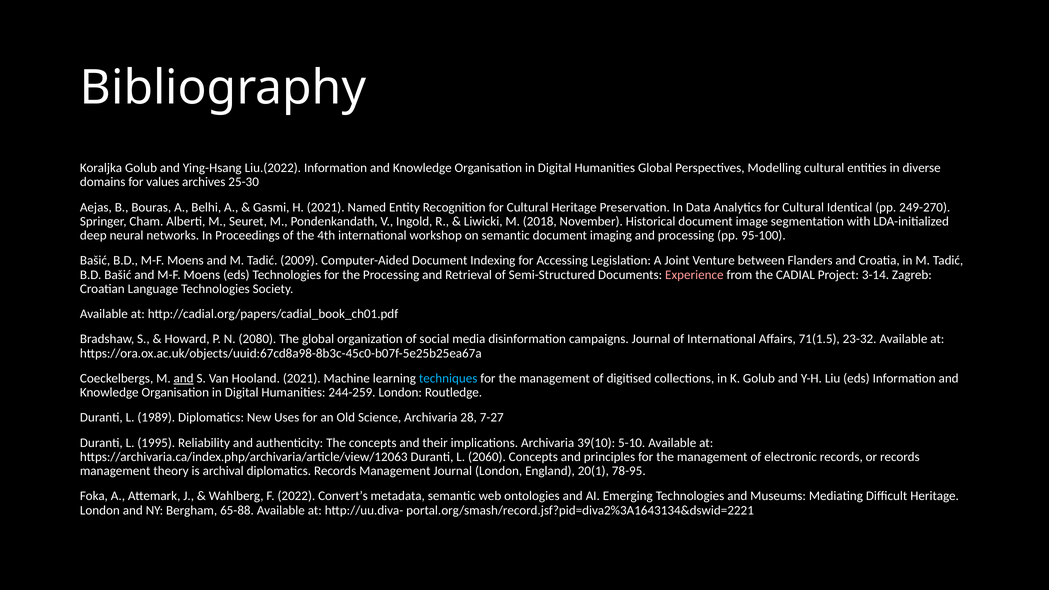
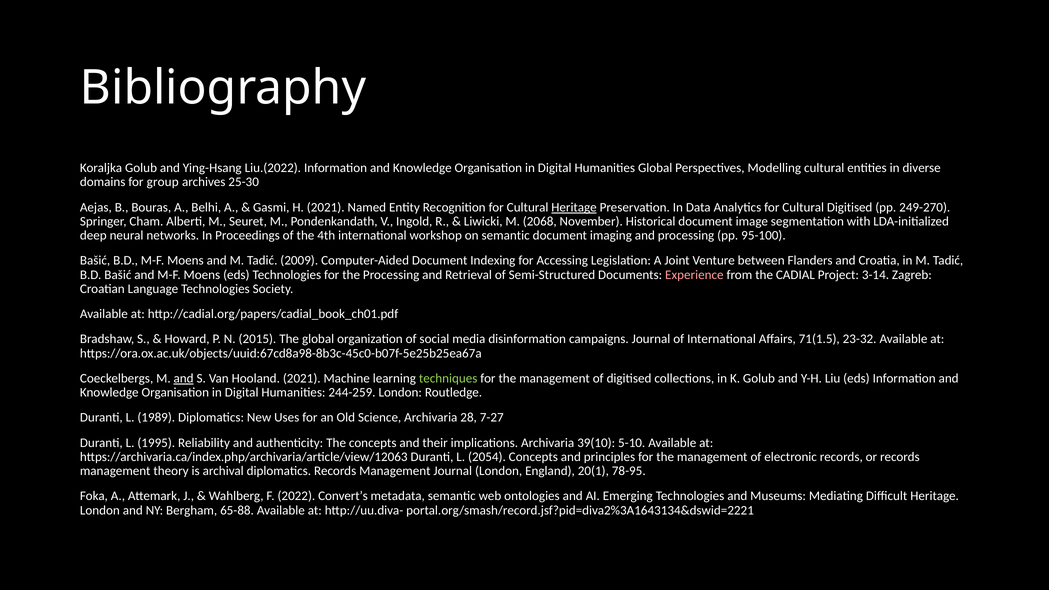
values: values -> group (163, 182)
Heritage underline: none -> present (574, 207)
Cultural Identical: Identical -> Digitised (850, 207)
2018: 2018 -> 2068 (540, 221)
2080: 2080 -> 2015 (257, 339)
techniques colour: light blue -> light green (448, 378)
2060: 2060 -> 2054 (487, 457)
